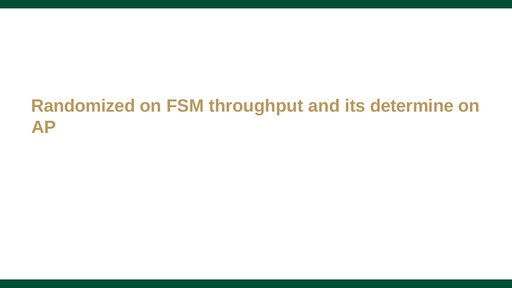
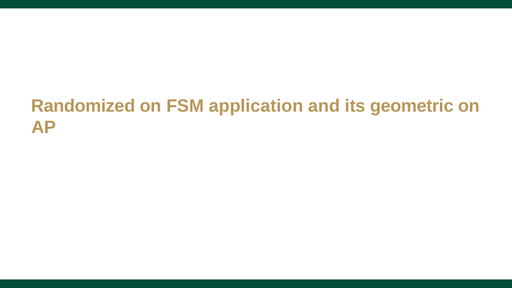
throughput: throughput -> application (256, 106)
determine: determine -> geometric (412, 106)
